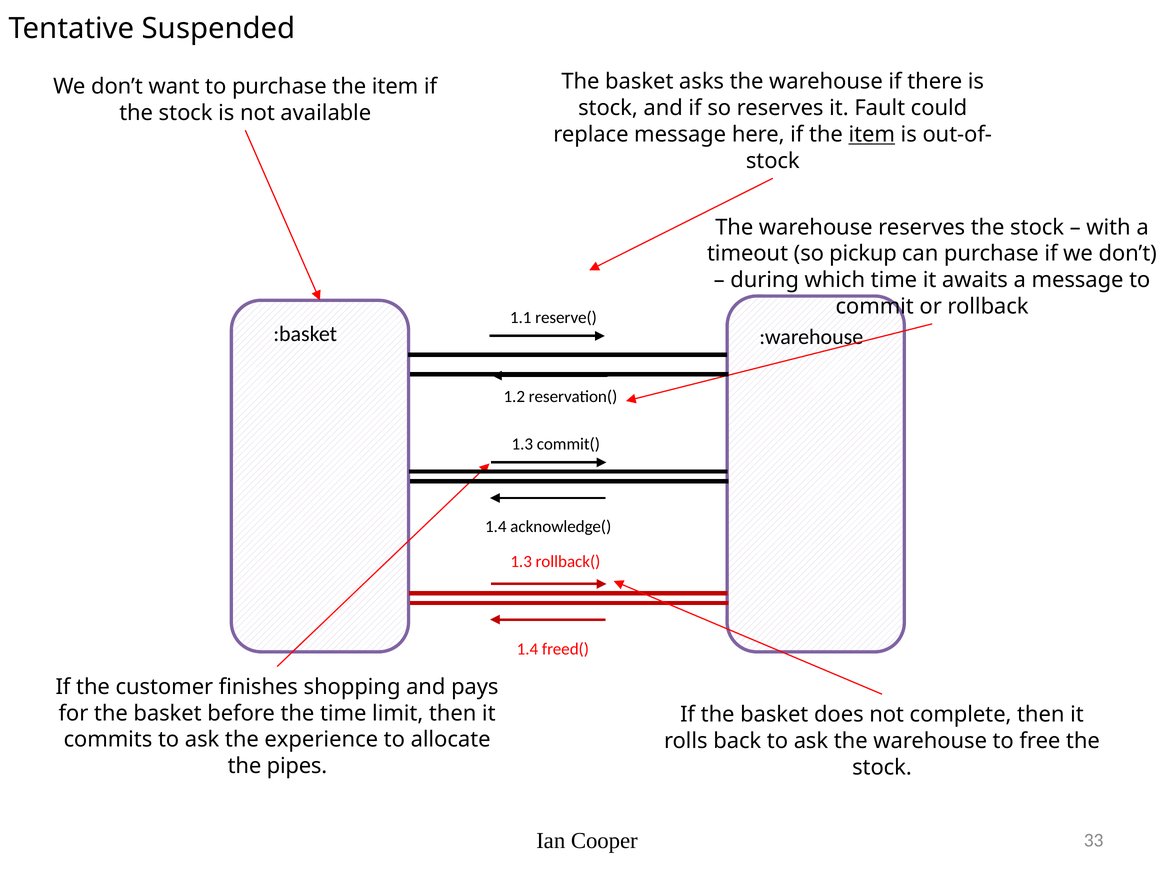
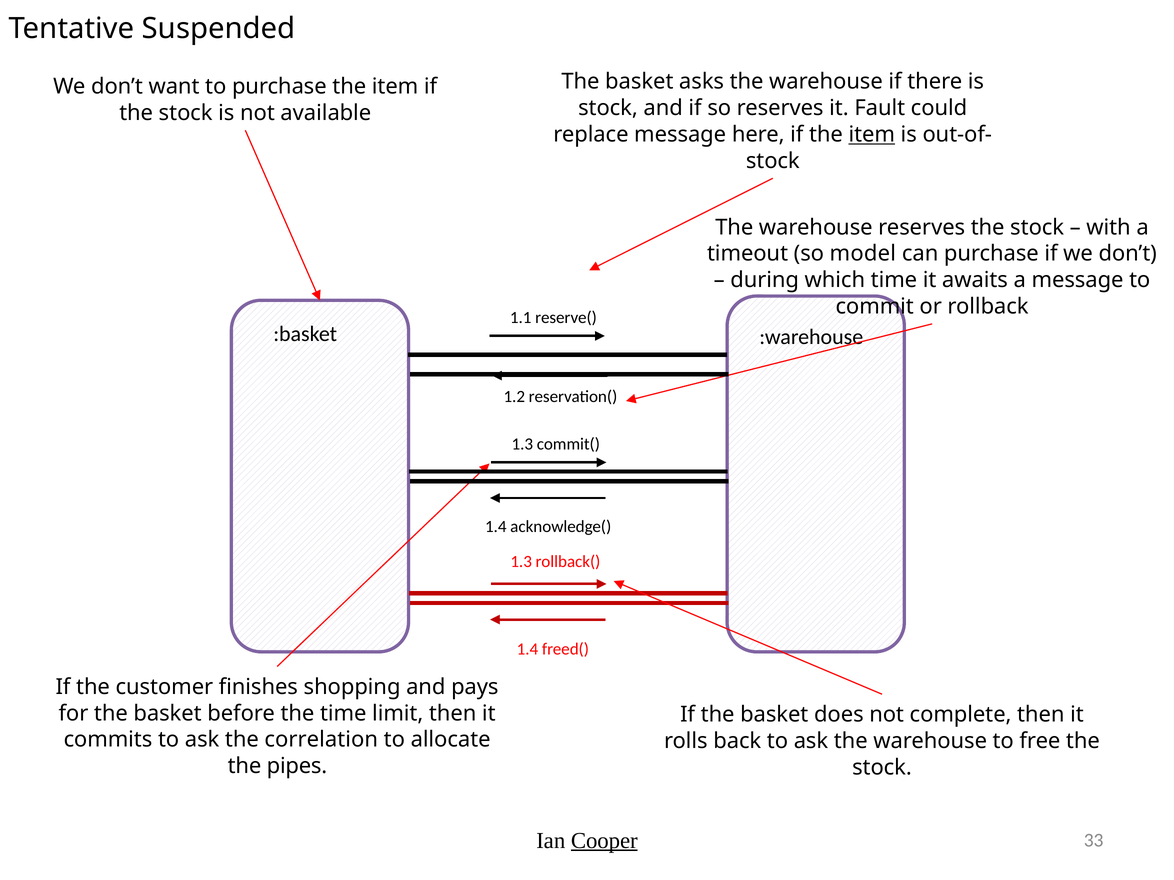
pickup: pickup -> model (863, 254)
experience: experience -> correlation (321, 740)
Cooper underline: none -> present (604, 841)
